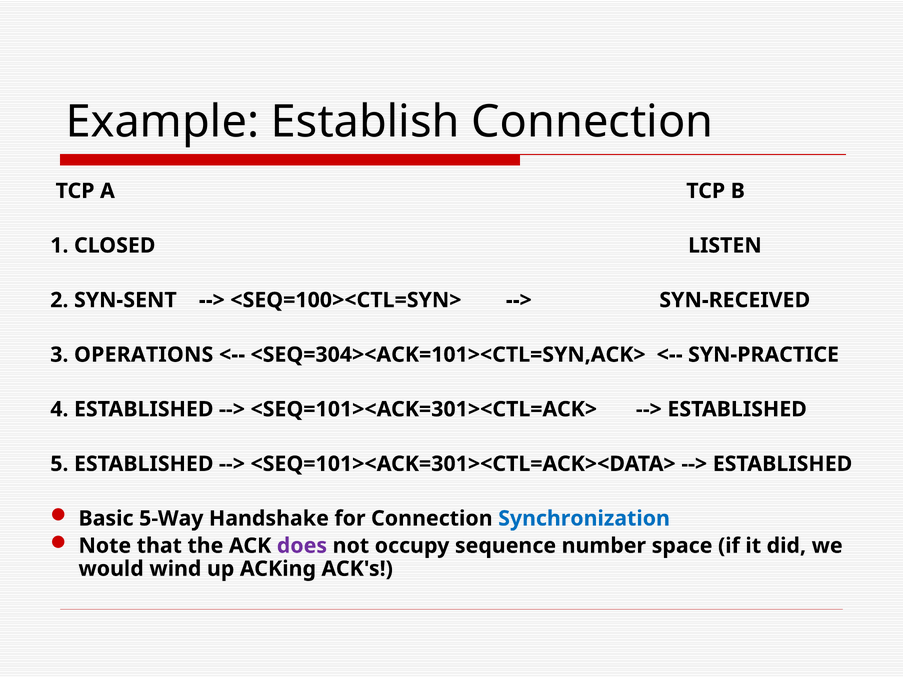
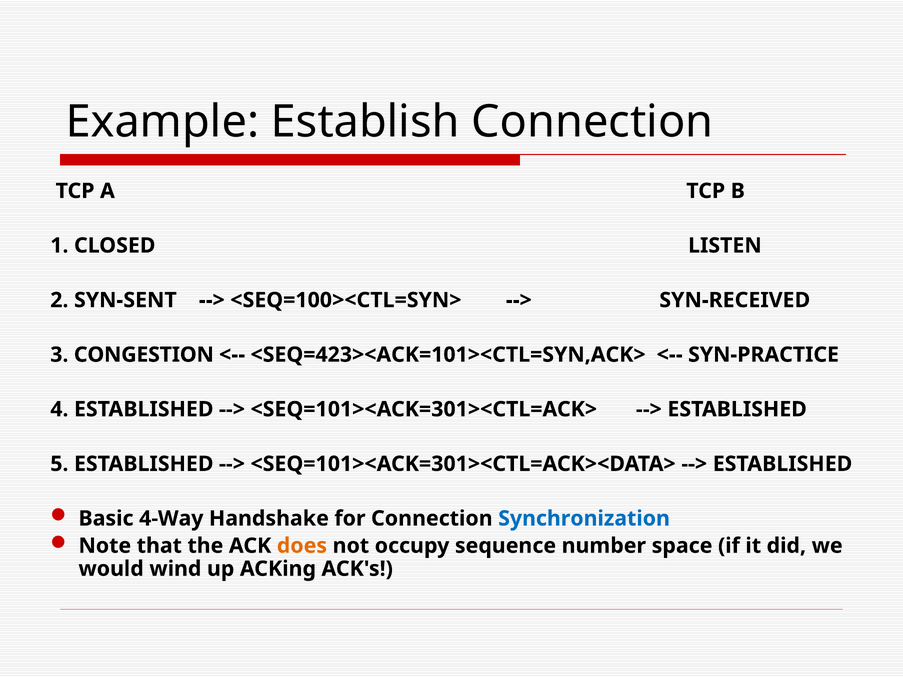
OPERATIONS: OPERATIONS -> CONGESTION (144, 355)
<SEQ=304><ACK=101><CTL=SYN,ACK>: <SEQ=304><ACK=101><CTL=SYN,ACK> -> <SEQ=423><ACK=101><CTL=SYN,ACK> (448, 355)
5-Way: 5-Way -> 4-Way (171, 519)
does colour: purple -> orange (302, 546)
